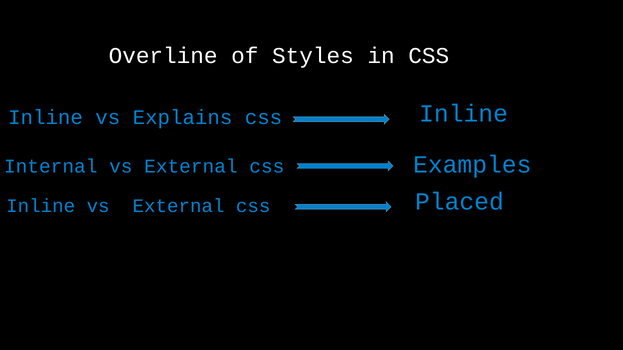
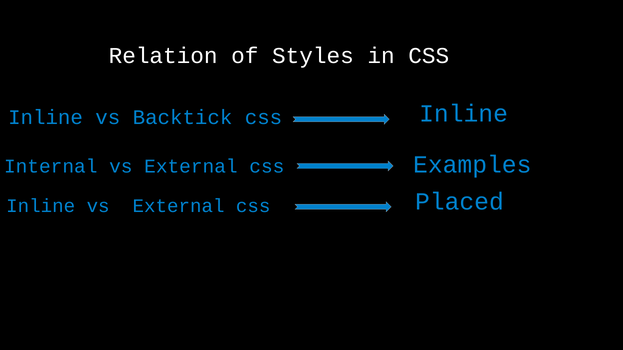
Overline: Overline -> Relation (163, 56)
Explains: Explains -> Backtick (183, 118)
